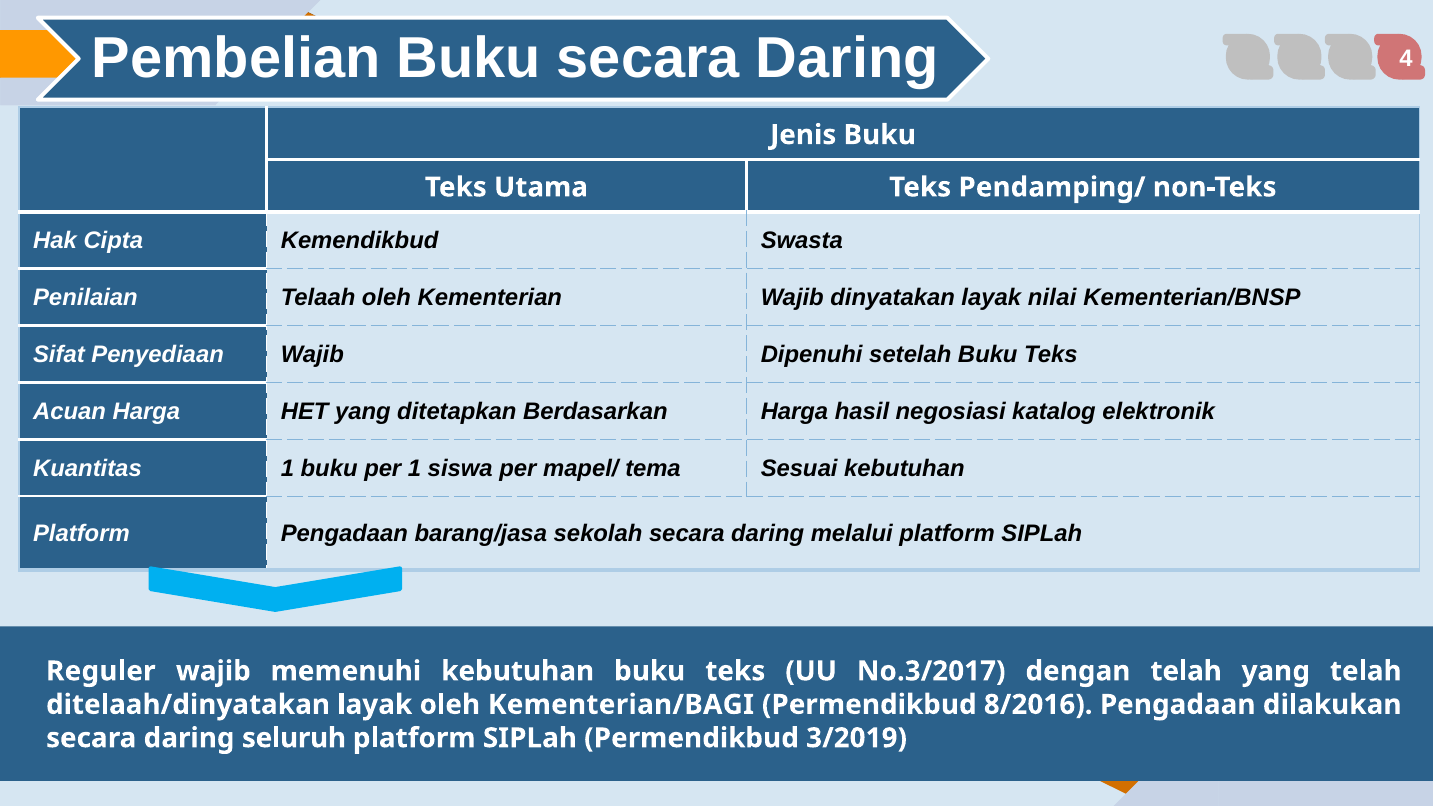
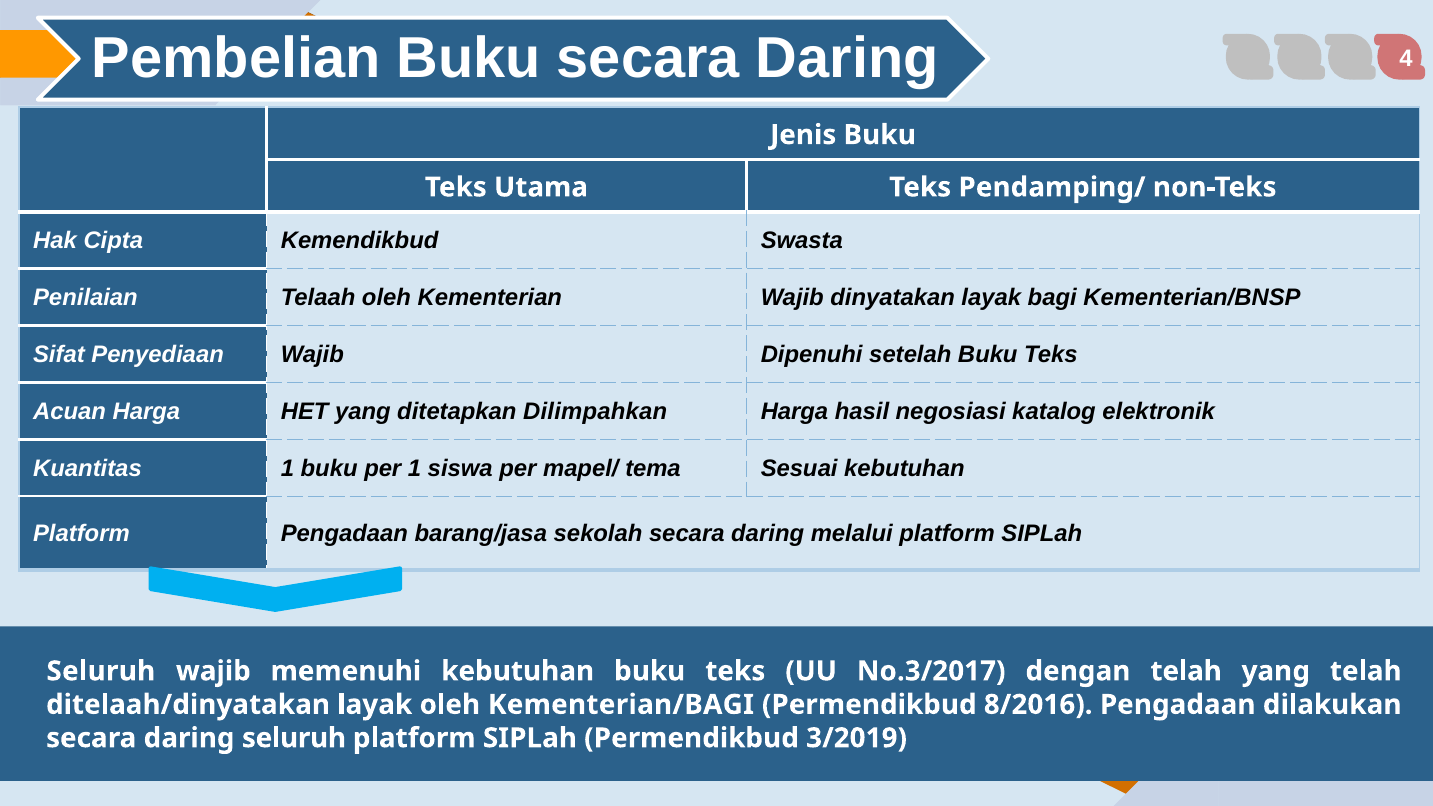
nilai: nilai -> bagi (1052, 298)
Berdasarkan: Berdasarkan -> Dilimpahkan (595, 411)
Reguler: Reguler -> Seluruh (101, 671)
